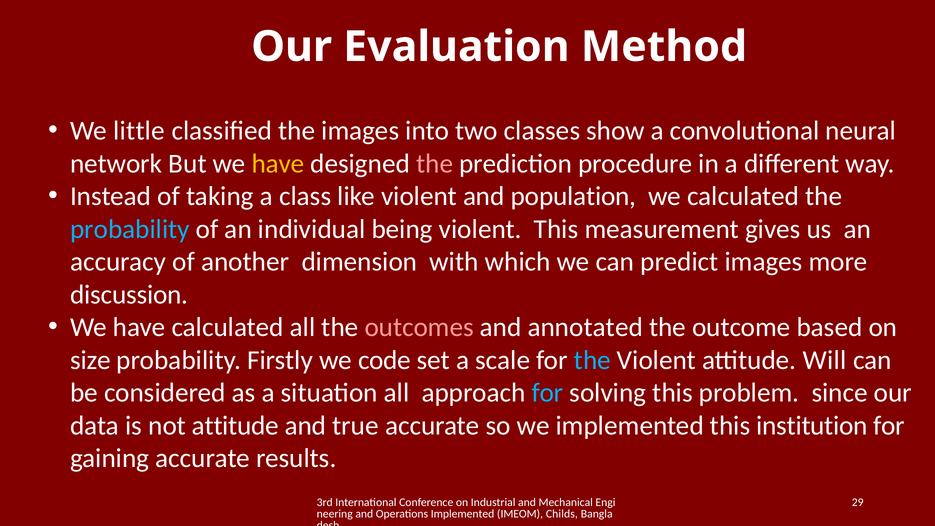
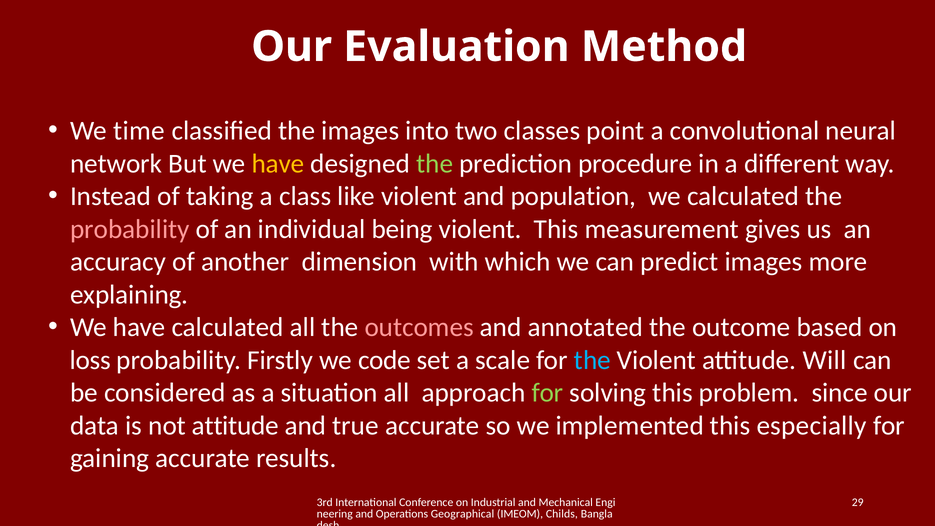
little: little -> time (139, 131)
show: show -> point (615, 131)
the colour: pink -> light green (435, 164)
probability colour: light blue -> pink (130, 229)
discussion: discussion -> explaining (129, 294)
size: size -> loss (90, 360)
for colour: light blue -> light green (548, 393)
institution: institution -> especially (812, 425)
Operations Implemented: Implemented -> Geographical (462, 514)
